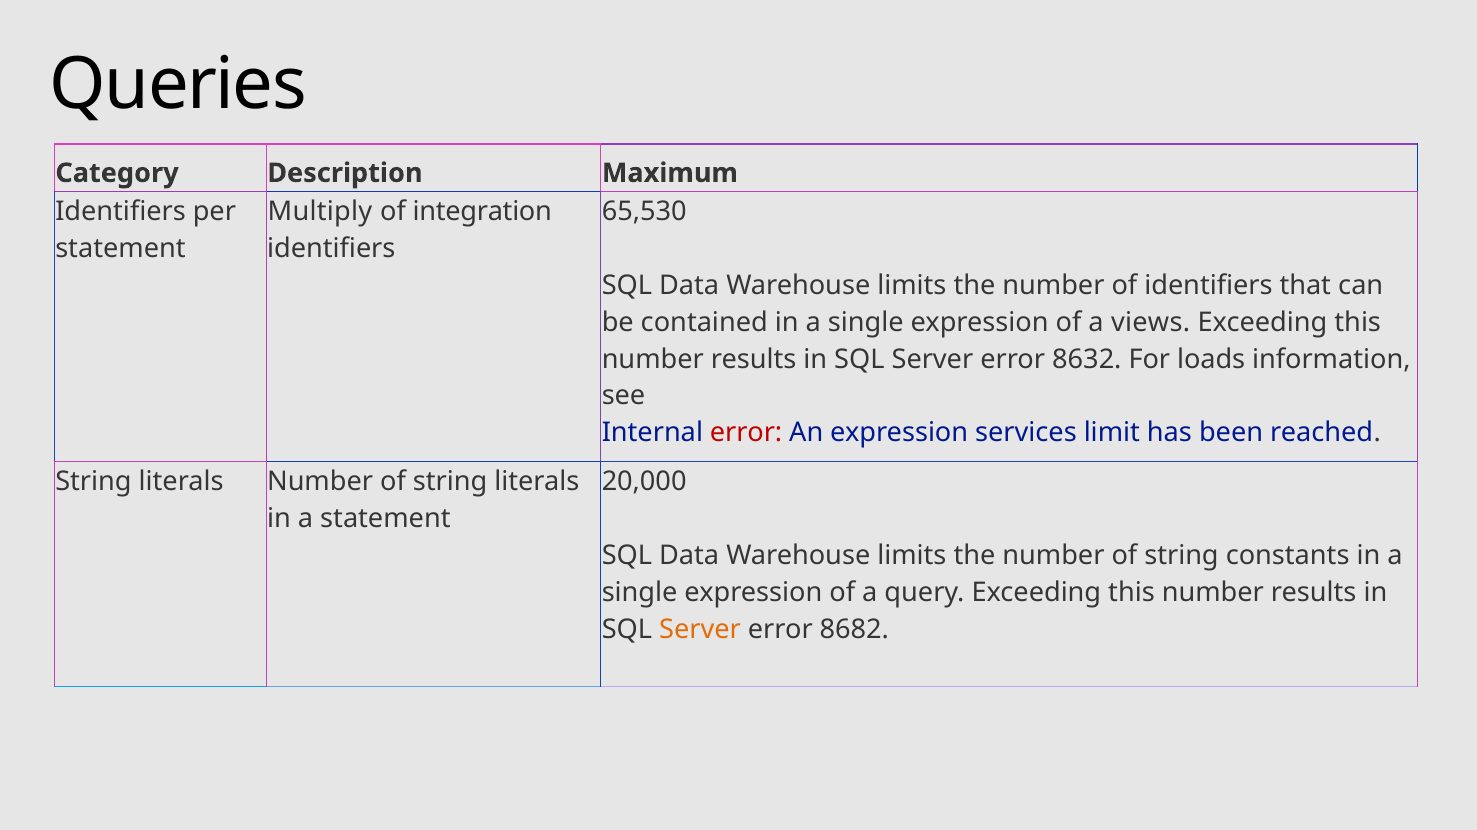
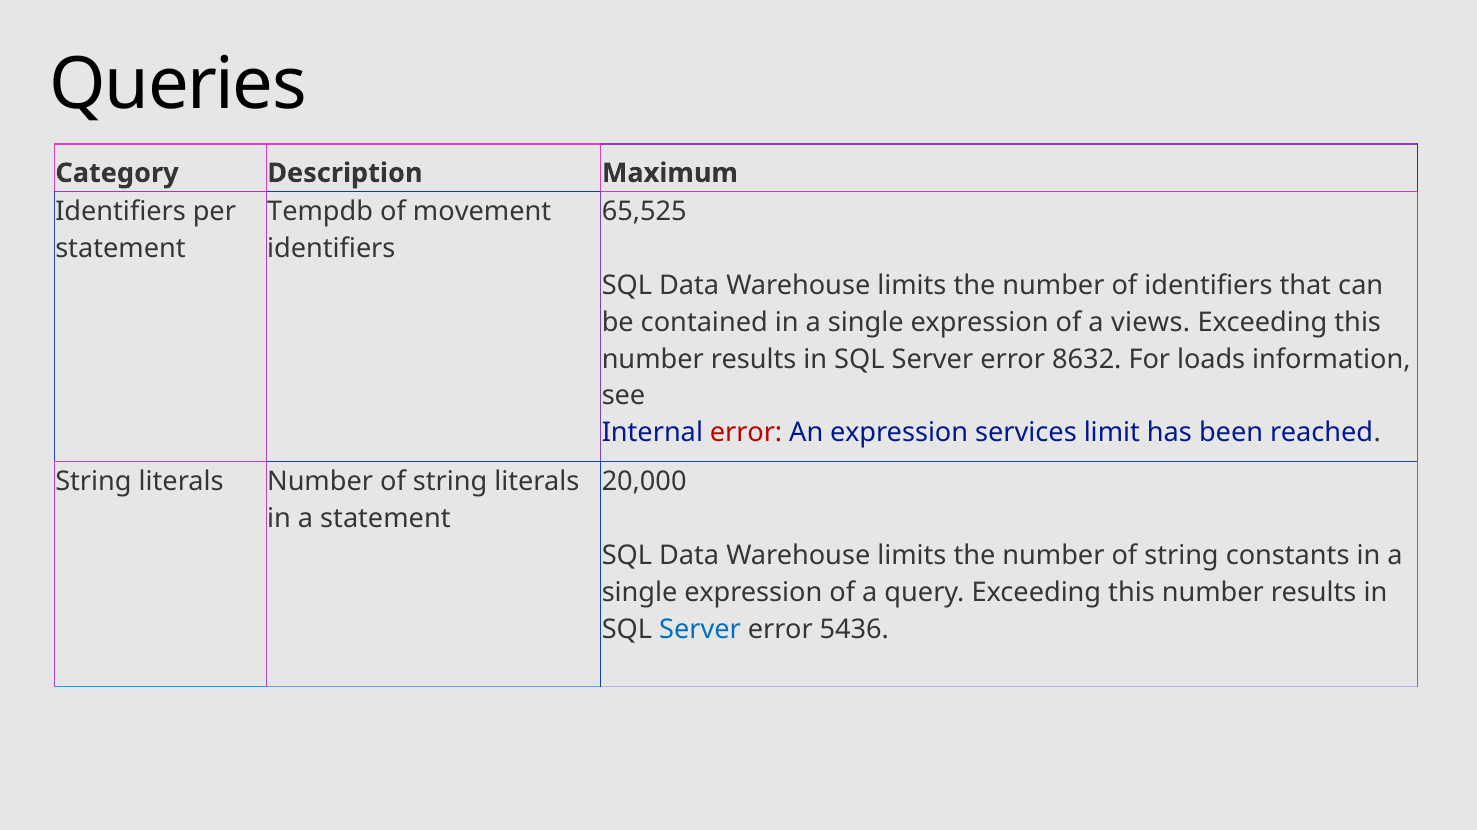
Multiply: Multiply -> Tempdb (320, 212)
integration: integration -> movement (482, 212)
65,530: 65,530 -> 65,525 (644, 212)
Server colour: orange -> blue (700, 630)
8682: 8682 -> 5436 (854, 630)
